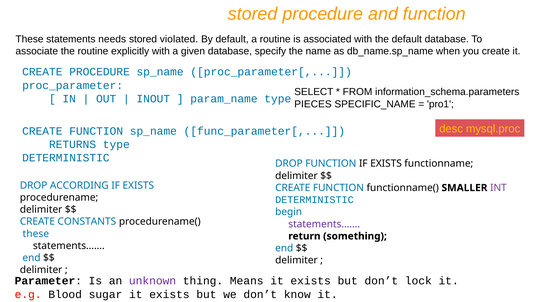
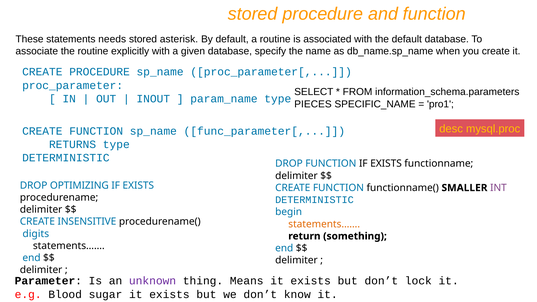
violated: violated -> asterisk (179, 39)
ACCORDING: ACCORDING -> OPTIMIZING (79, 185)
CONSTANTS: CONSTANTS -> INSENSITIVE (87, 222)
statements…… colour: purple -> orange (324, 224)
these: these -> digits (36, 234)
